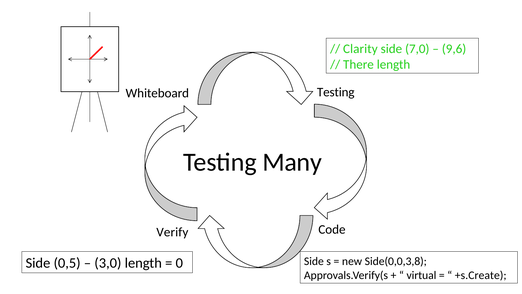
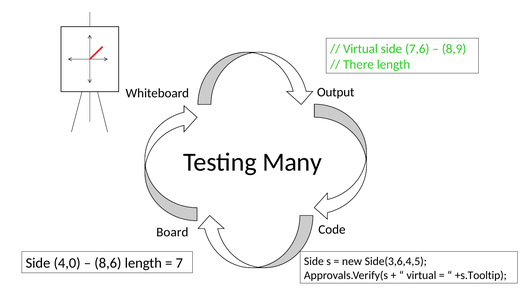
Clarity: Clarity -> Virtual (360, 49)
7,0: 7,0 -> 7,6 (417, 49)
9,6: 9,6 -> 8,9 (454, 49)
Testing: Testing -> Output (336, 92)
Verify: Verify -> Board (172, 232)
Side(0,0,3,8: Side(0,0,3,8 -> Side(3,6,4,5 (396, 261)
0,5: 0,5 -> 4,0 (67, 263)
3,0: 3,0 -> 8,6 (108, 263)
0: 0 -> 7 (179, 263)
+s.Create: +s.Create -> +s.Tooltip (481, 275)
